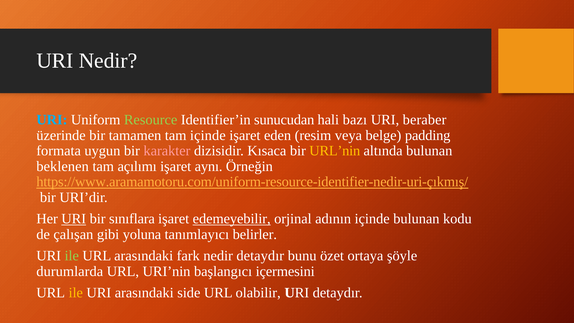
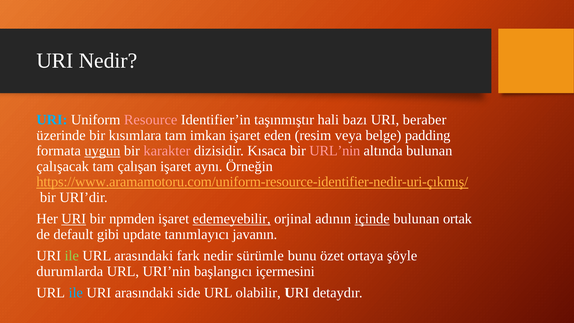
Resource colour: light green -> pink (151, 120)
sunucudan: sunucudan -> taşınmıştır (284, 120)
tamamen: tamamen -> kısımlara (135, 135)
tam içinde: içinde -> imkan (208, 135)
uygun underline: none -> present (102, 151)
URL’nin colour: yellow -> pink (335, 151)
beklenen: beklenen -> çalışacak (63, 166)
açılımı: açılımı -> çalışan (137, 166)
sınıflara: sınıflara -> npmden (132, 219)
içinde underline: none -> present (372, 219)
kodu: kodu -> ortak (457, 219)
çalışan: çalışan -> default (73, 234)
yoluna: yoluna -> update (142, 234)
belirler: belirler -> javanın (255, 234)
nedir detaydır: detaydır -> sürümle (260, 256)
ile colour: yellow -> light blue (76, 293)
